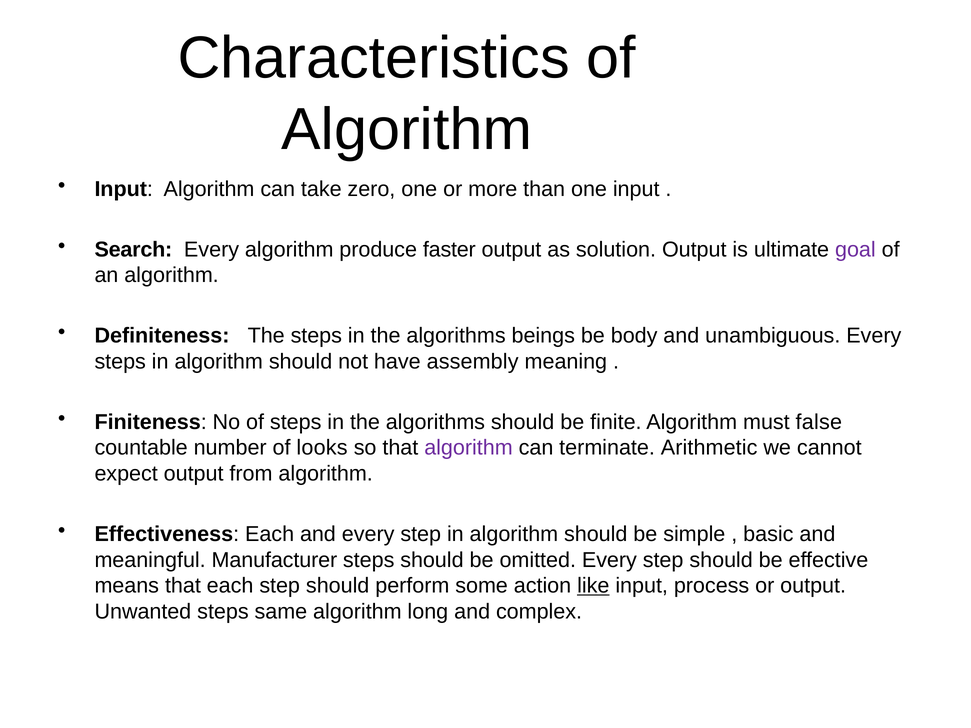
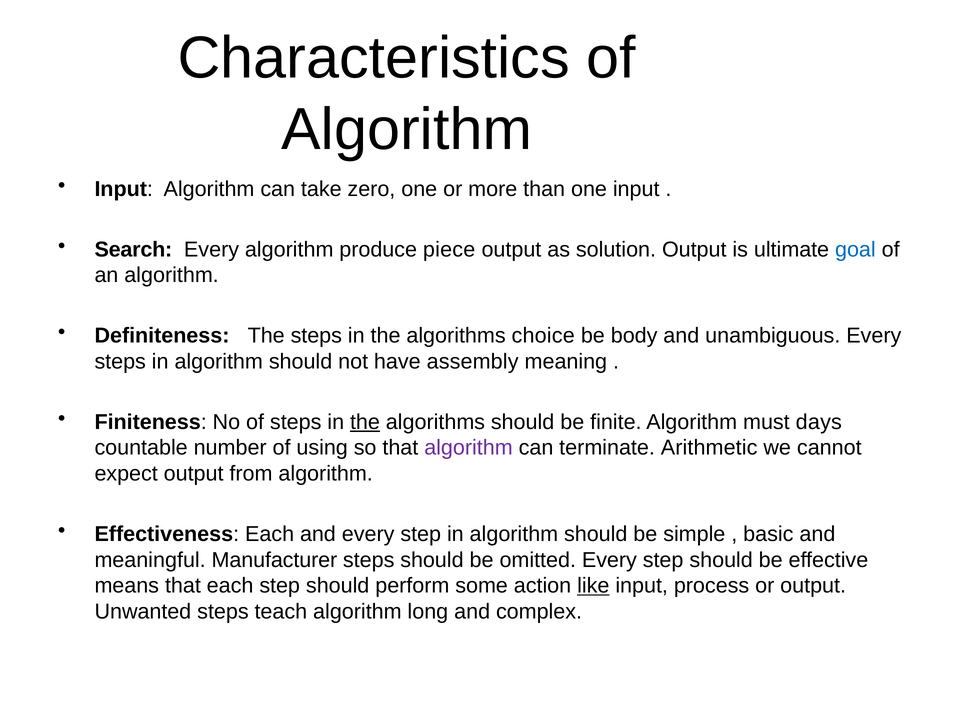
faster: faster -> piece (449, 250)
goal colour: purple -> blue (855, 250)
beings: beings -> choice (543, 336)
the underline: none -> present (365, 422)
false: false -> days (819, 422)
looks: looks -> using (322, 448)
same: same -> teach (281, 612)
